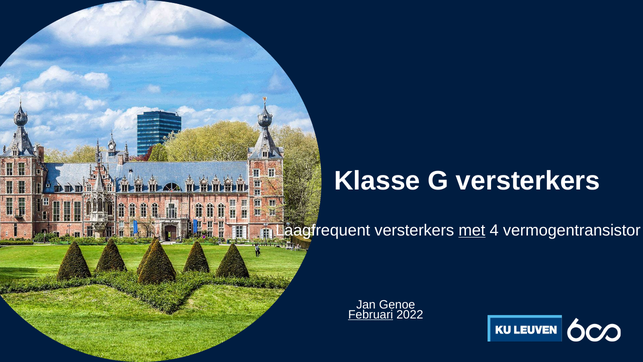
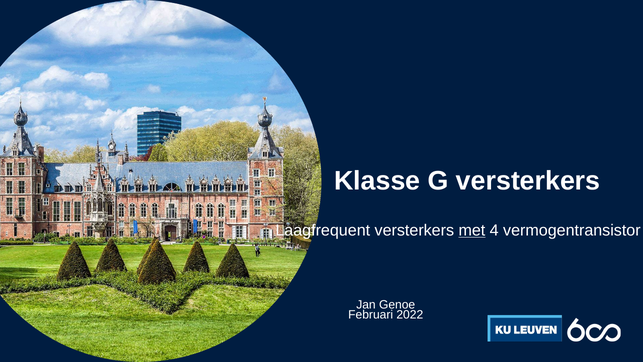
Februari underline: present -> none (371, 314)
